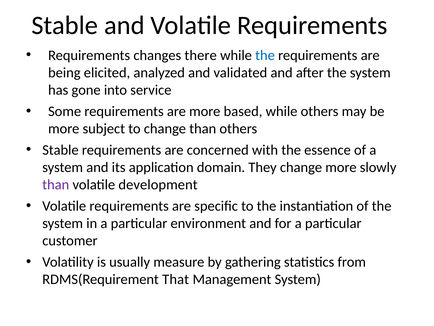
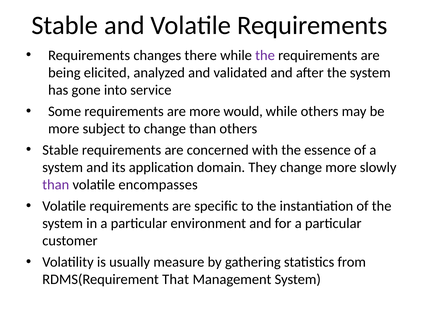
the colour: blue -> purple (265, 55)
based: based -> would (243, 111)
development: development -> encompasses (158, 185)
